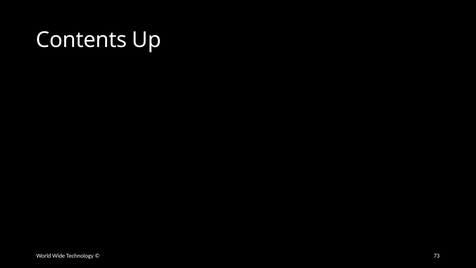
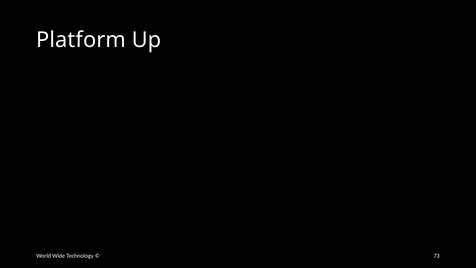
Contents: Contents -> Platform (81, 40)
